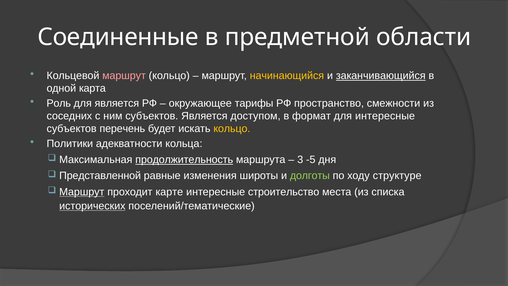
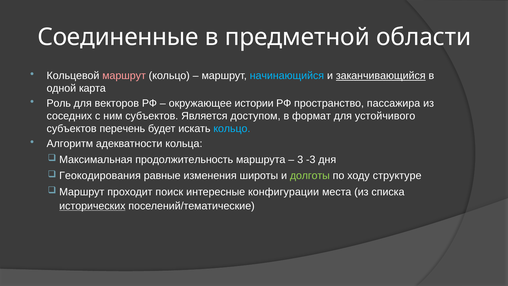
начинающийся colour: yellow -> light blue (287, 76)
для является: является -> векторов (117, 103)
тарифы: тарифы -> истории (254, 103)
смежности: смежности -> пассажира (394, 103)
для интересные: интересные -> устойчивого (385, 116)
кольцо colour: yellow -> light blue (232, 129)
Политики: Политики -> Алгоритм (70, 143)
продолжительность underline: present -> none (184, 160)
-5: -5 -> -3 (311, 160)
Представленной: Представленной -> Геокодирования (100, 176)
Маршрут underline: present -> none (82, 192)
карте: карте -> поиск (169, 192)
строительство: строительство -> конфигурации (284, 192)
